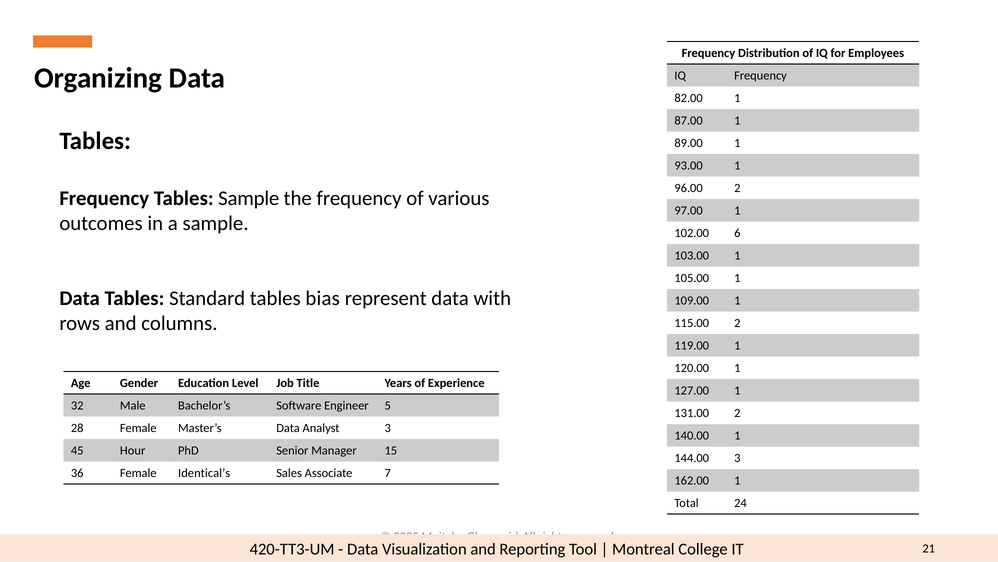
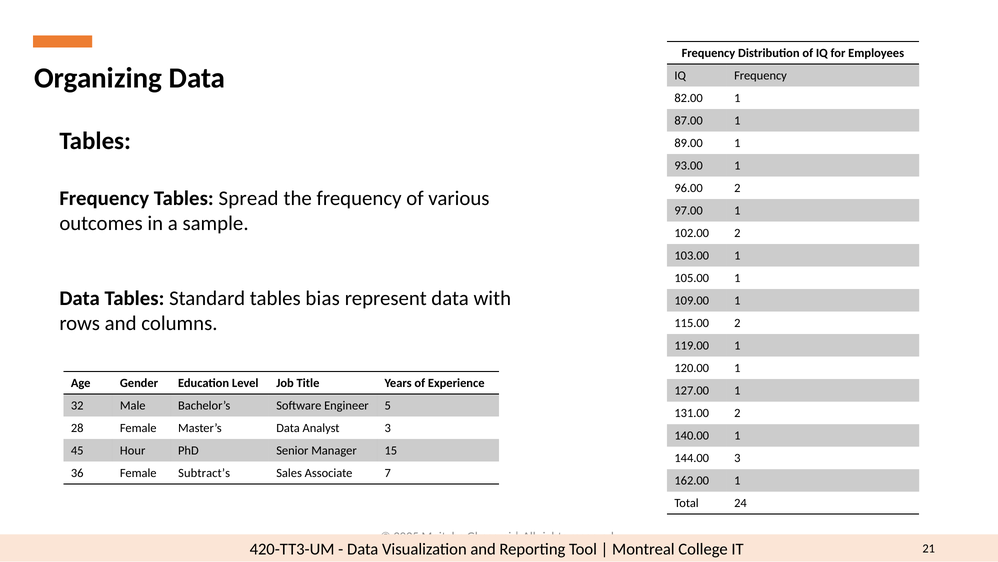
Tables Sample: Sample -> Spread (249, 198)
102.00 6: 6 -> 2 (737, 233)
Identical’s: Identical’s -> Subtract’s (204, 472)
